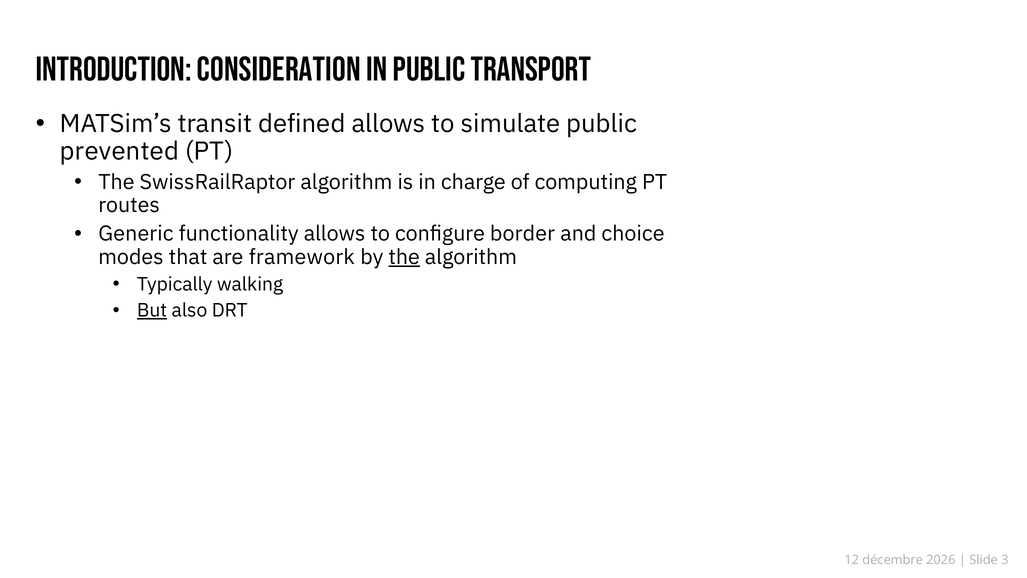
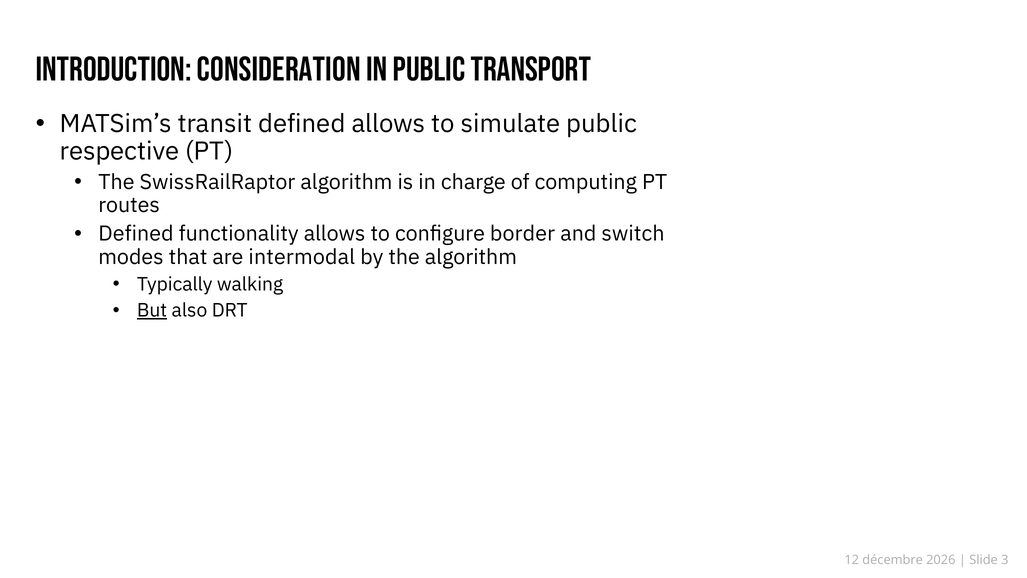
prevented: prevented -> respective (120, 151)
Generic: Generic -> Defined (136, 234)
choice: choice -> switch (633, 234)
framework: framework -> intermodal (302, 257)
the underline: present -> none (404, 257)
